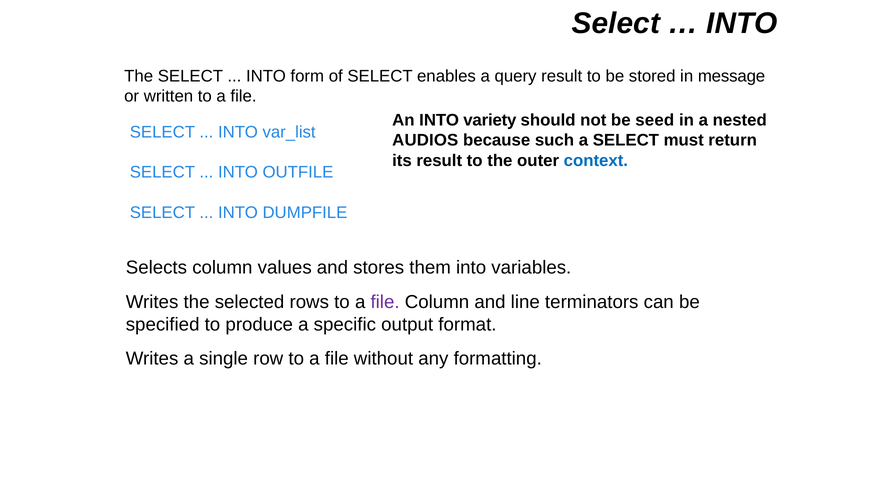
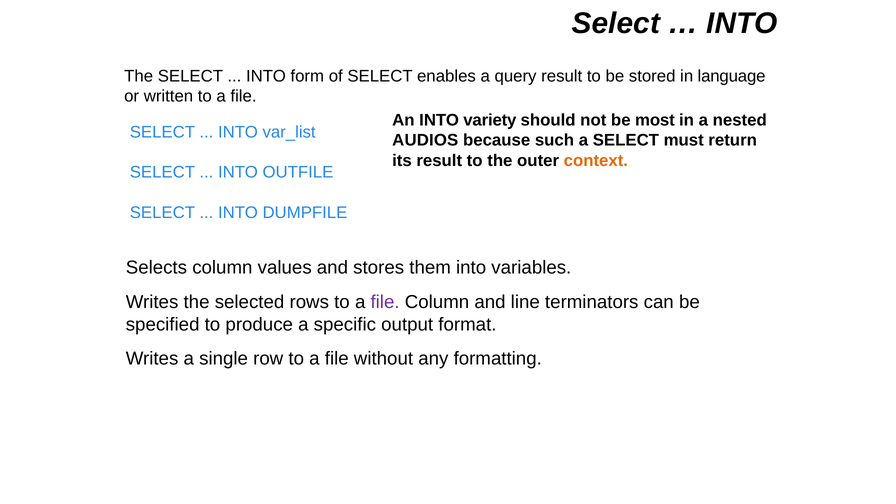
message: message -> language (732, 76)
seed: seed -> most (655, 120)
context colour: blue -> orange (596, 161)
